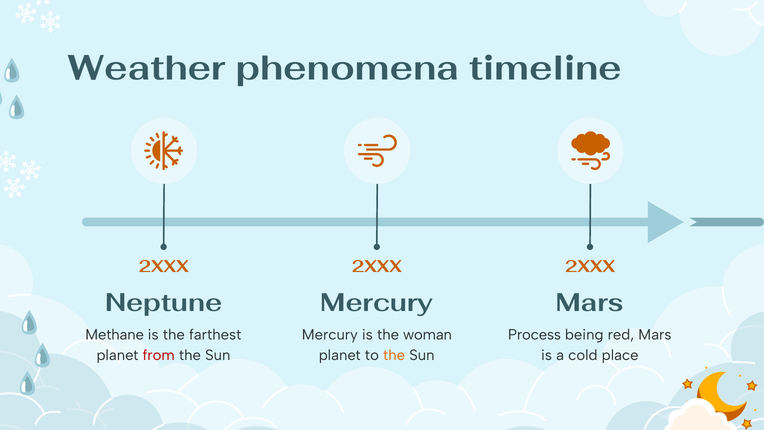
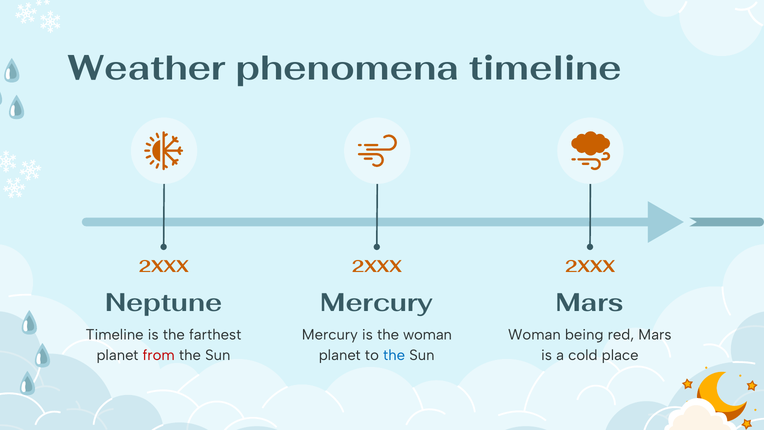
Methane: Methane -> Timeline (115, 335)
Process: Process -> Woman (534, 335)
the colour: orange -> blue (394, 355)
